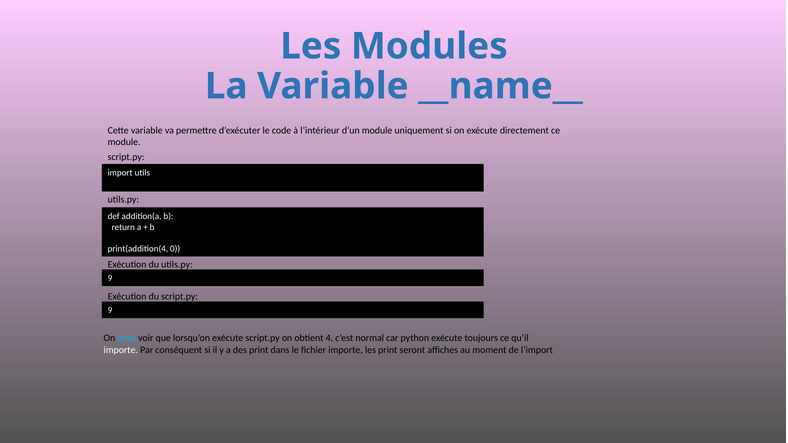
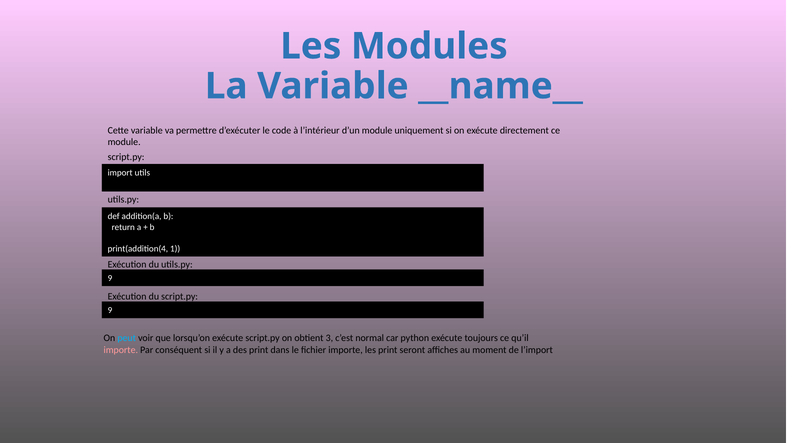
0: 0 -> 1 (175, 249)
4: 4 -> 3 (329, 338)
importe colour: white -> pink (121, 350)
